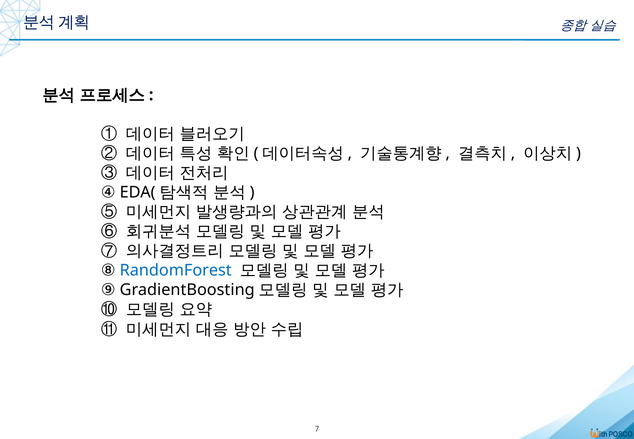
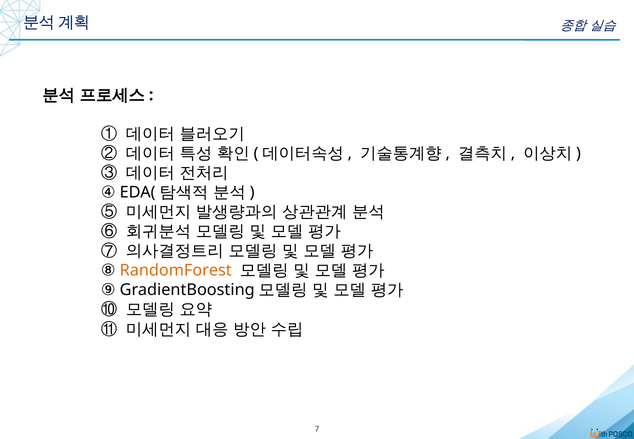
RandomForest colour: blue -> orange (176, 271)
